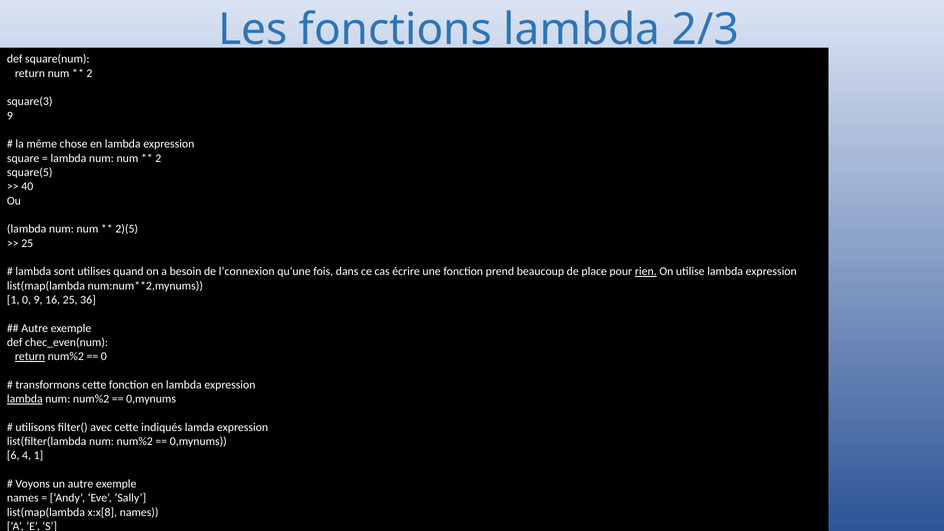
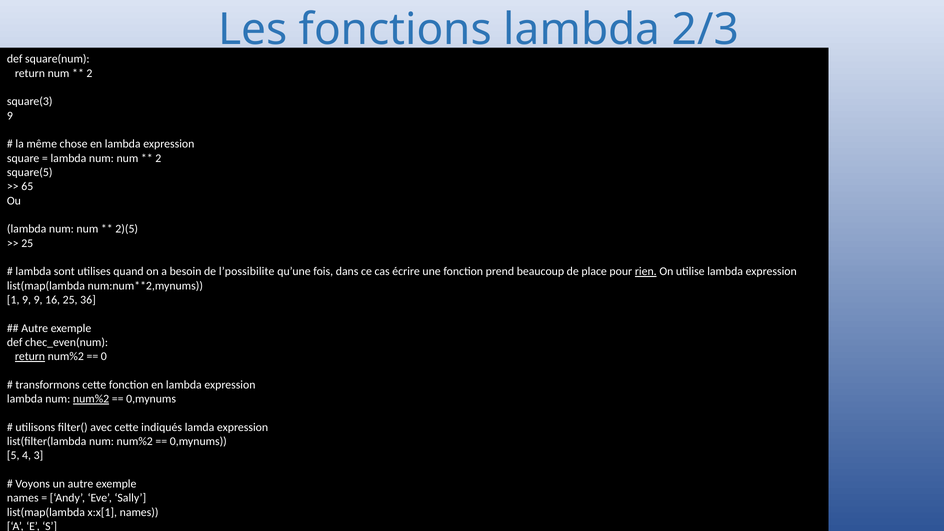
40: 40 -> 65 (27, 187)
l’connexion: l’connexion -> l’possibilite (247, 272)
1 0: 0 -> 9 (26, 300)
lambda underline: present -> none (25, 399)
num%2 underline: none -> present (91, 399)
6: 6 -> 5 (13, 456)
4 1: 1 -> 3 (38, 456)
x:x[8: x:x[8 -> x:x[1 (102, 512)
